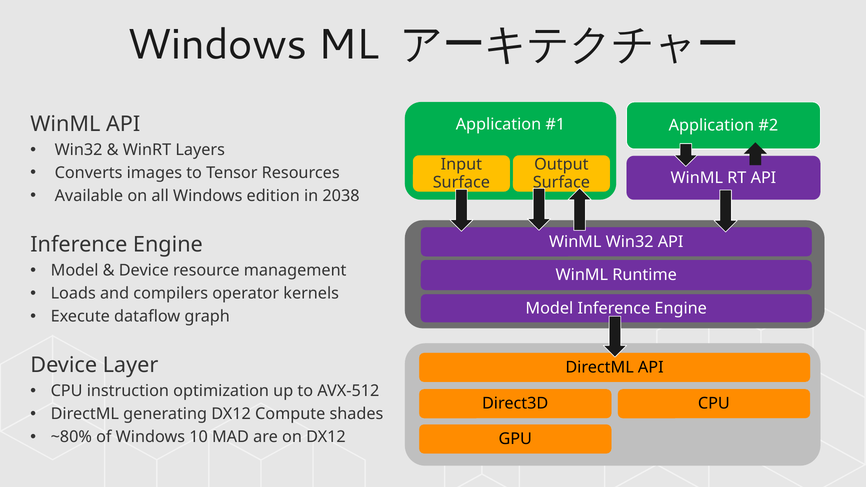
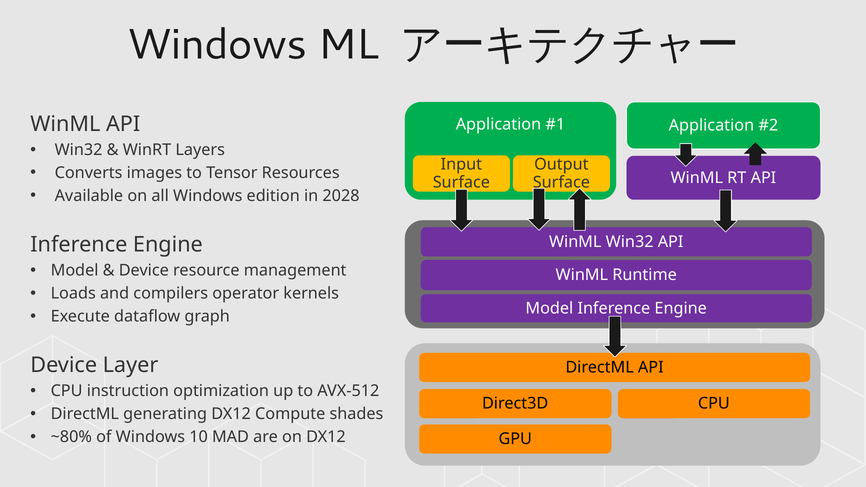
2038: 2038 -> 2028 (341, 196)
